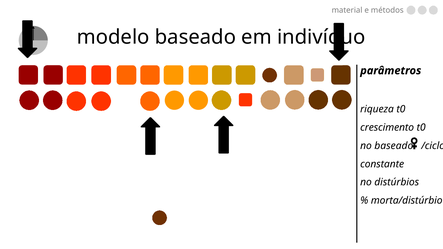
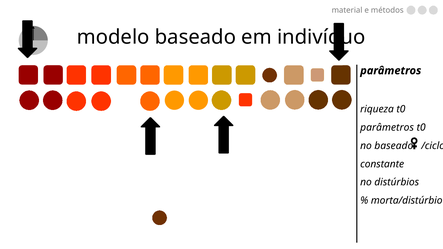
crescimento: crescimento -> parâmetros (387, 128)
